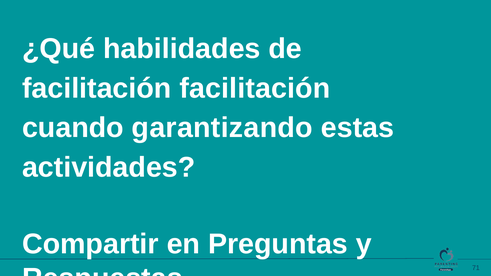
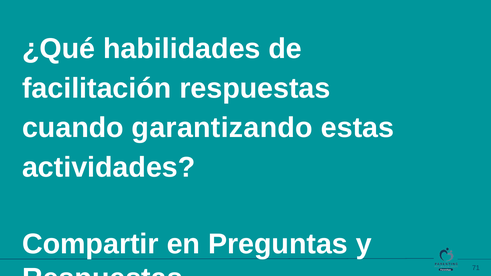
facilitación facilitación: facilitación -> respuestas (255, 88)
